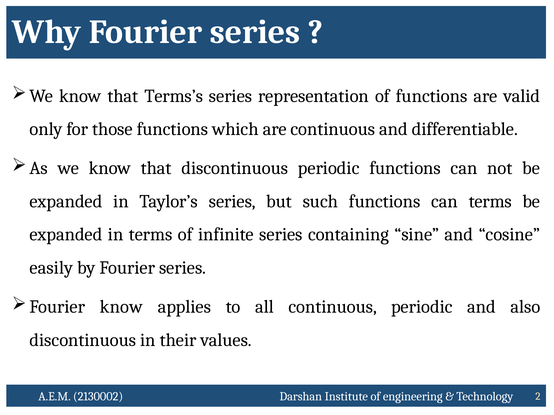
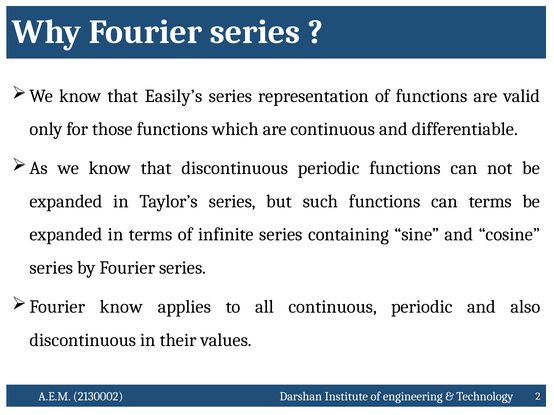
Terms’s: Terms’s -> Easily’s (174, 96)
easily: easily -> series (51, 268)
